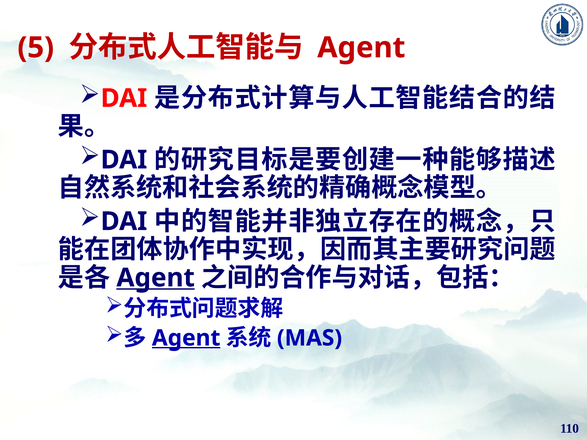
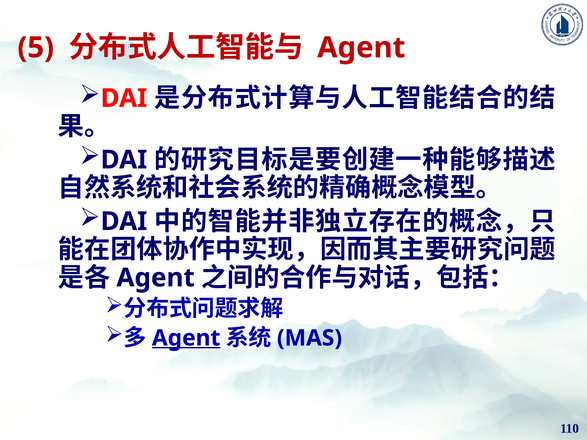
Agent underline: present -> none (156, 278)
